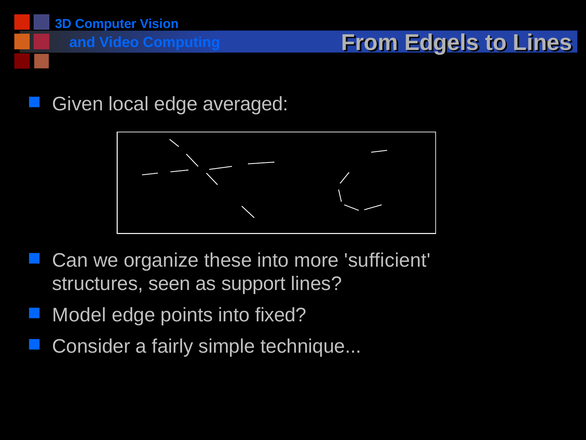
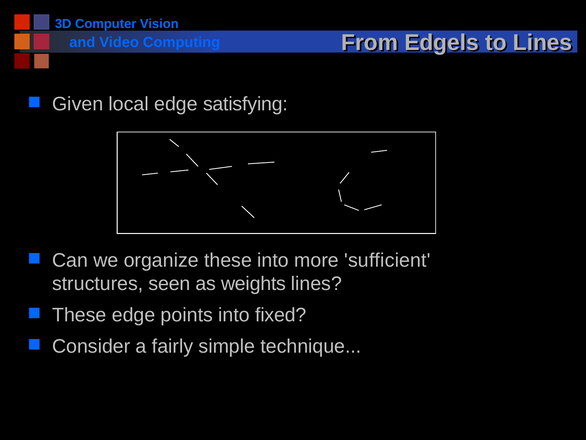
averaged: averaged -> satisfying (245, 104)
support: support -> weights (254, 283)
Model: Model -> These (79, 315)
